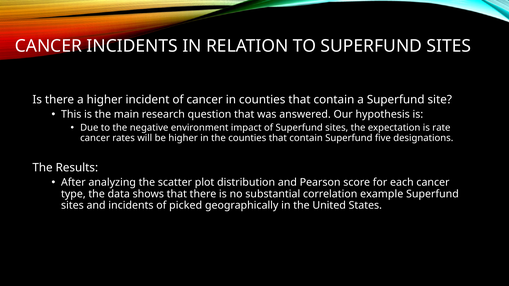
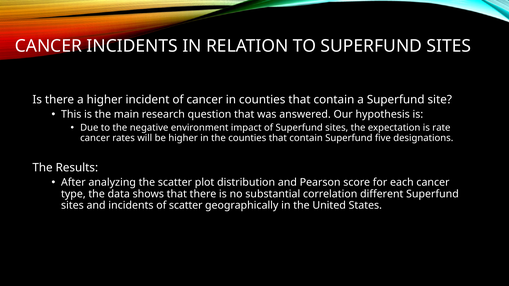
example: example -> different (382, 194)
of picked: picked -> scatter (186, 206)
